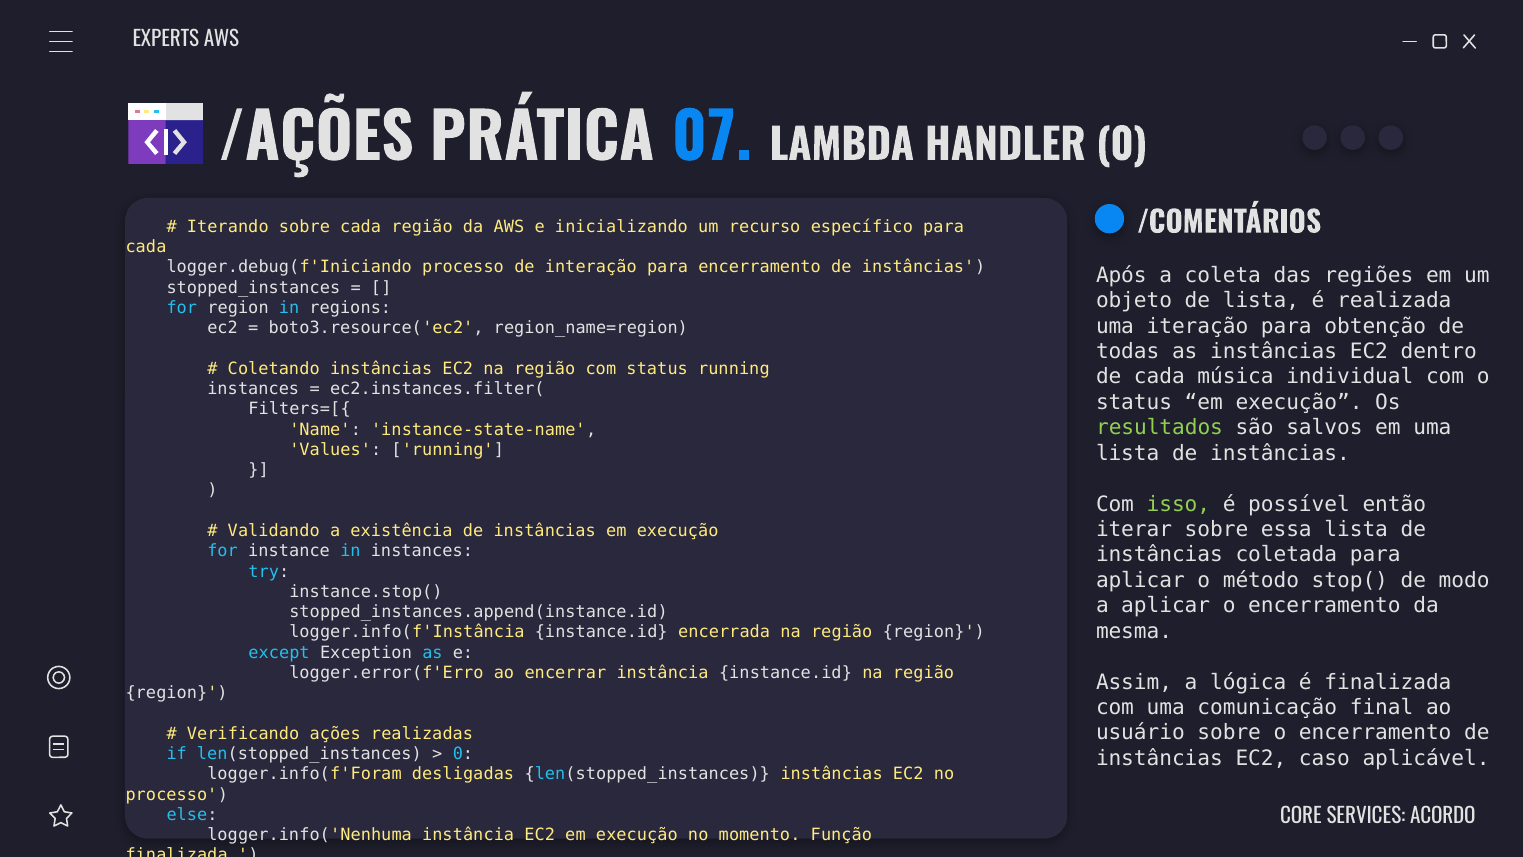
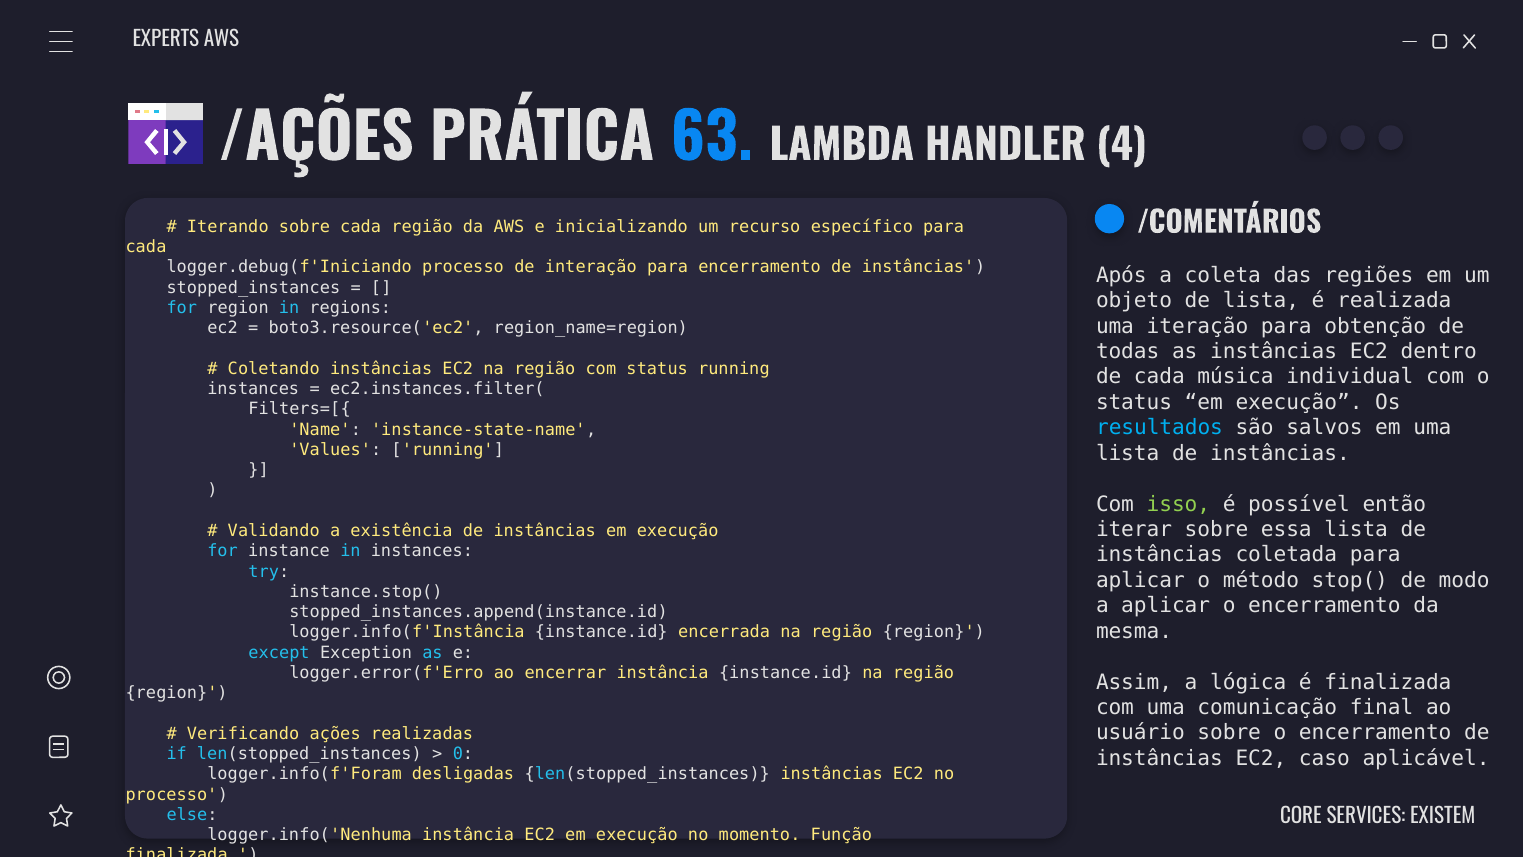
07: 07 -> 63 (712, 139)
HANDLER 0: 0 -> 4 (1122, 146)
resultados colour: light green -> light blue (1160, 428)
ACORDO: ACORDO -> EXISTEM (1443, 817)
